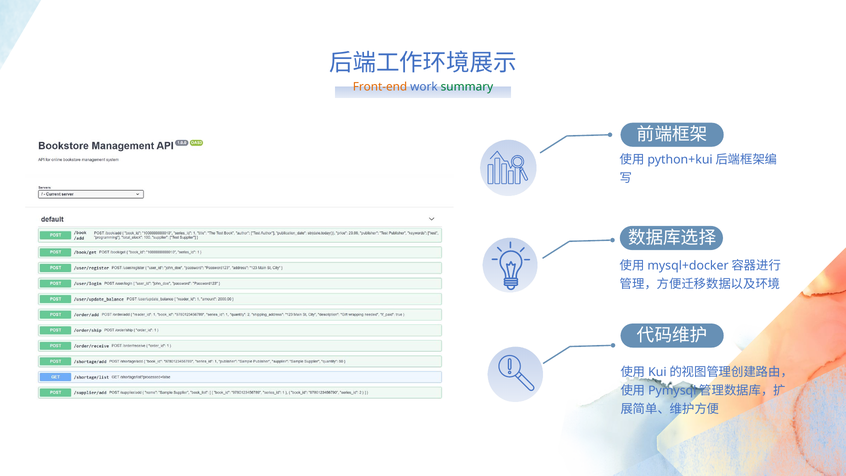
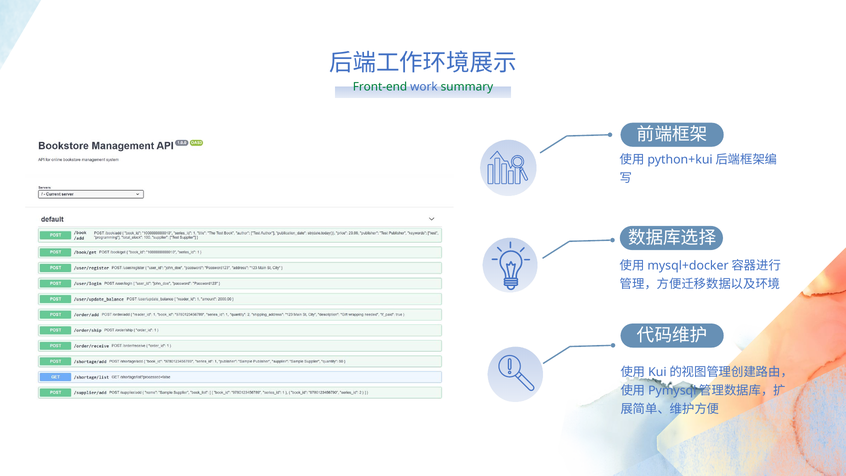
Front-end colour: orange -> green (380, 87)
